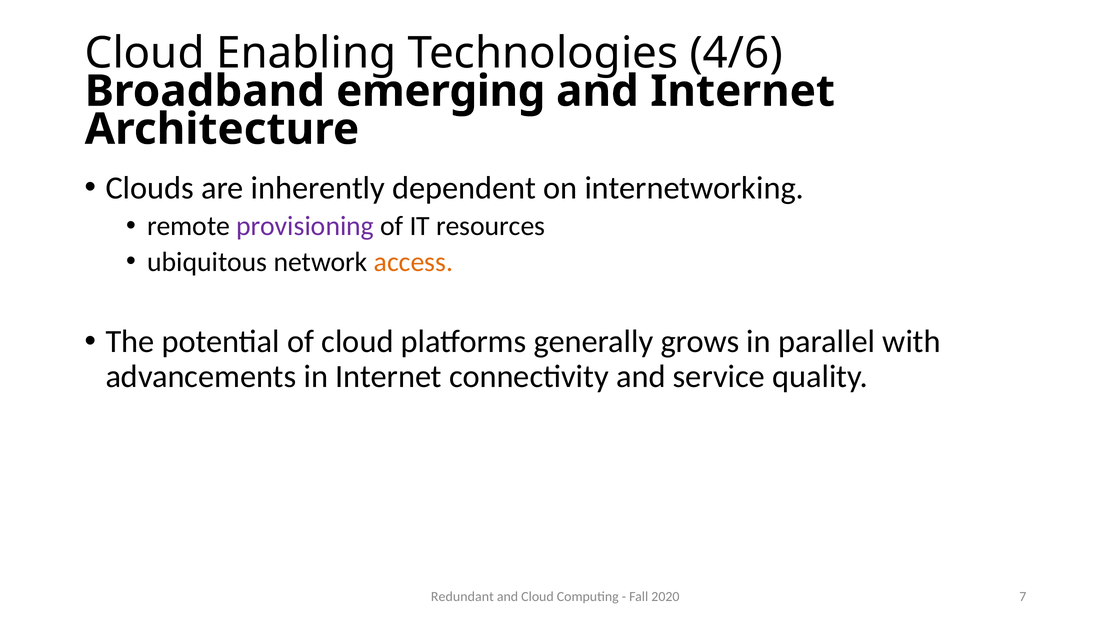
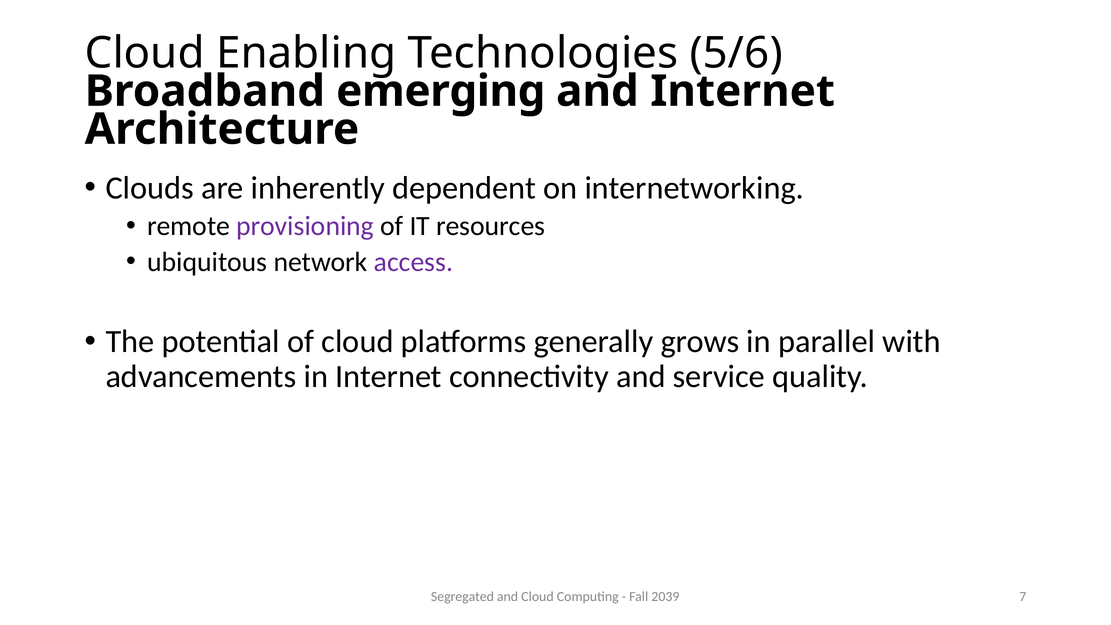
4/6: 4/6 -> 5/6 (736, 53)
access colour: orange -> purple (414, 262)
Redundant: Redundant -> Segregated (462, 597)
2020: 2020 -> 2039 (665, 597)
